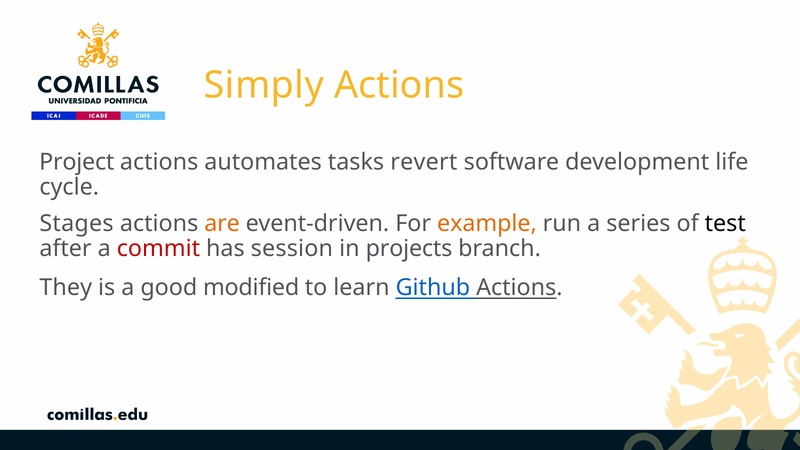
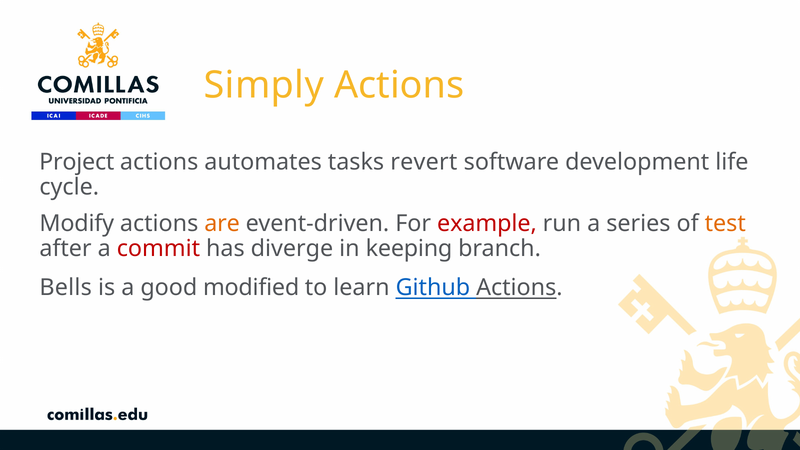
Stages: Stages -> Modify (77, 223)
example colour: orange -> red (487, 223)
test colour: black -> orange (725, 223)
session: session -> diverge (292, 249)
projects: projects -> keeping (409, 249)
They: They -> Bells (66, 288)
